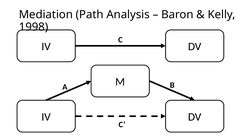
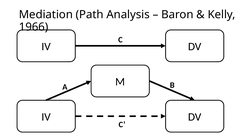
1998: 1998 -> 1966 (34, 27)
